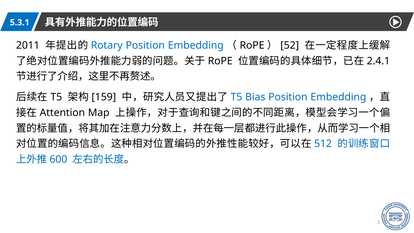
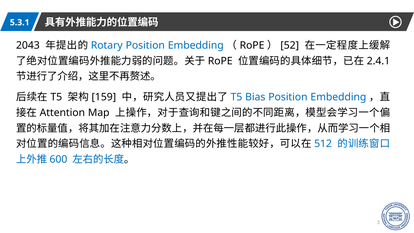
2011: 2011 -> 2043 (28, 45)
